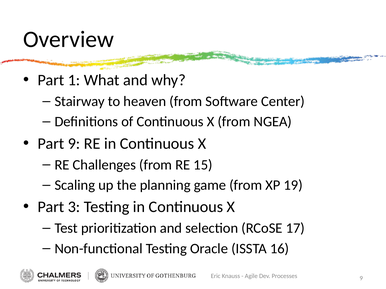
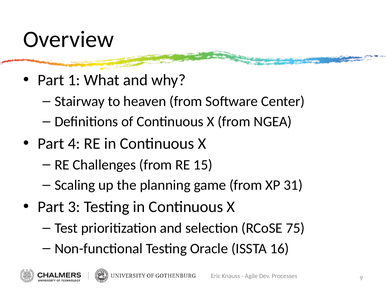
Part 9: 9 -> 4 (74, 144)
19: 19 -> 31 (293, 185)
17: 17 -> 75 (295, 229)
